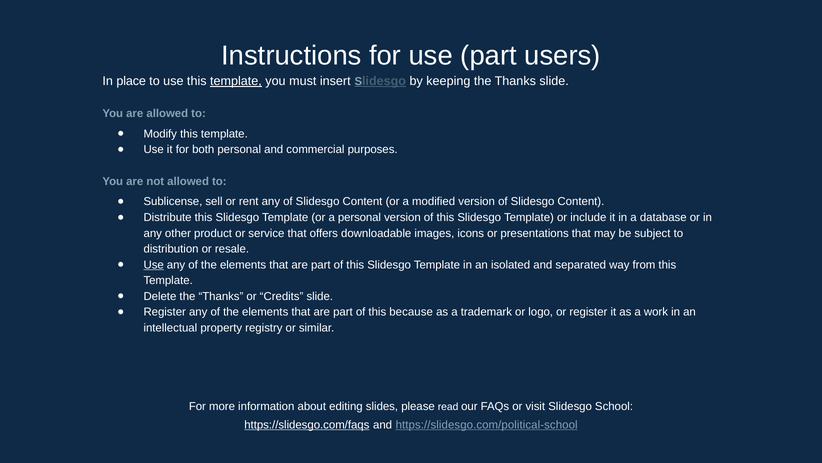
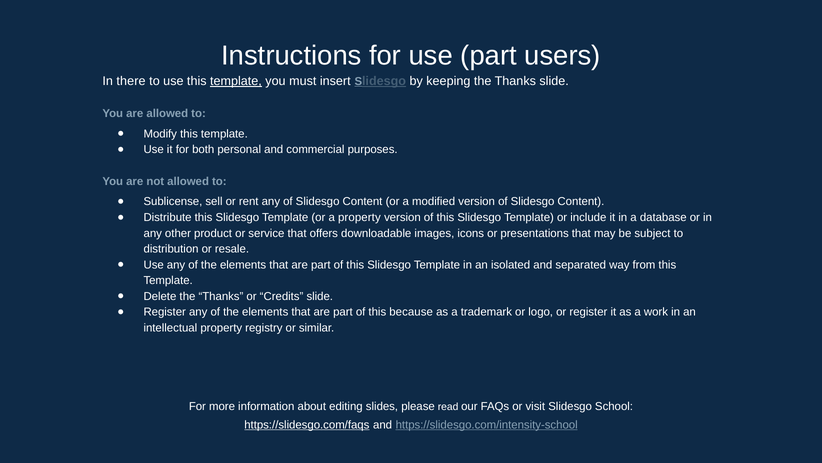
place: place -> there (131, 81)
a personal: personal -> property (359, 217)
Use underline: present -> none (154, 264)
https://slidesgo.com/political-school: https://slidesgo.com/political-school -> https://slidesgo.com/intensity-school (487, 424)
